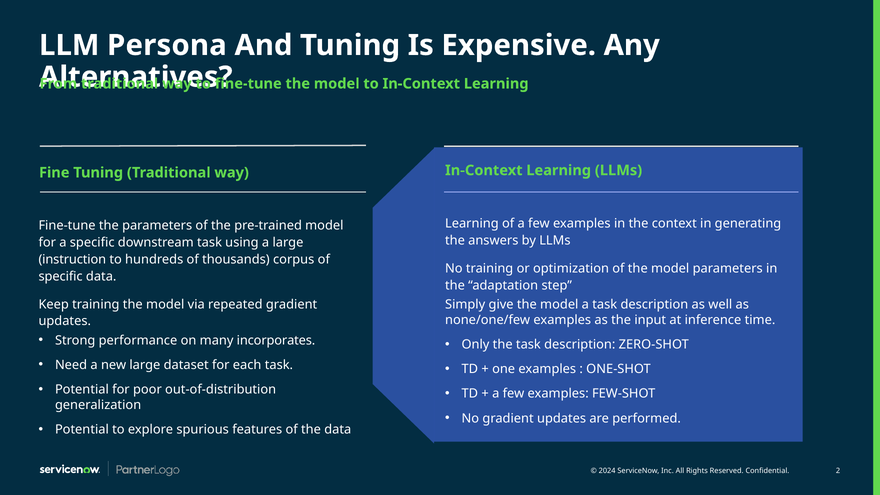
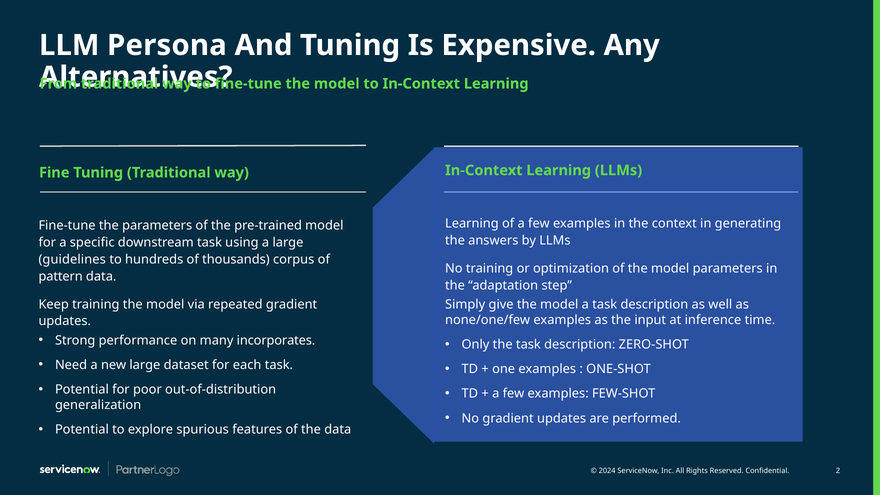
instruction: instruction -> guidelines (72, 259)
specific: specific -> pattern (61, 276)
